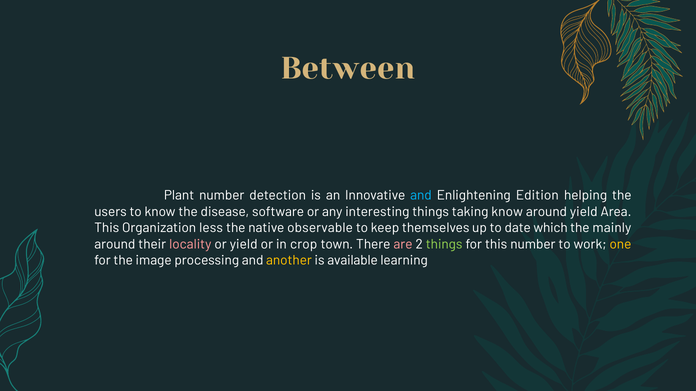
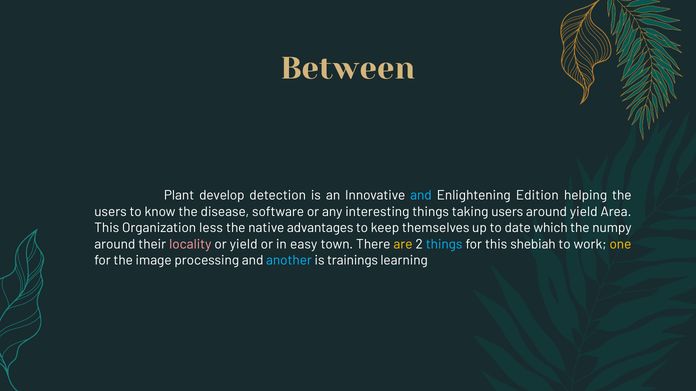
Plant number: number -> develop (222, 196)
taking know: know -> users (507, 212)
observable: observable -> advantages (320, 228)
mainly: mainly -> numpy (612, 228)
crop: crop -> easy (304, 245)
are colour: pink -> yellow (403, 245)
things colour: light green -> light blue (444, 245)
this number: number -> shebiah (533, 245)
another colour: yellow -> light blue (289, 261)
available: available -> trainings (353, 261)
